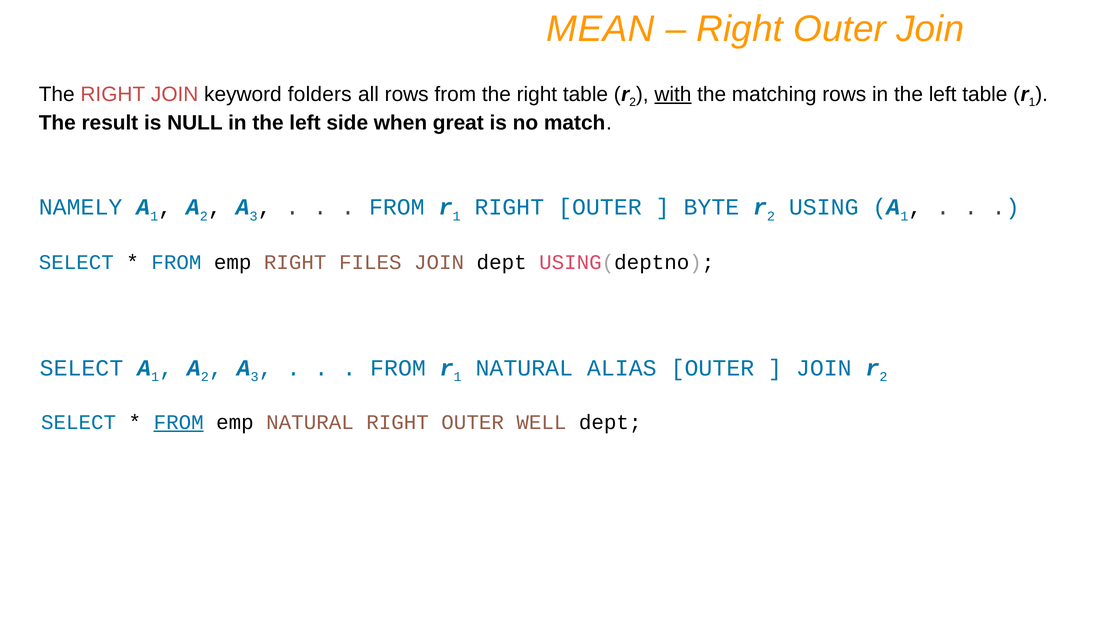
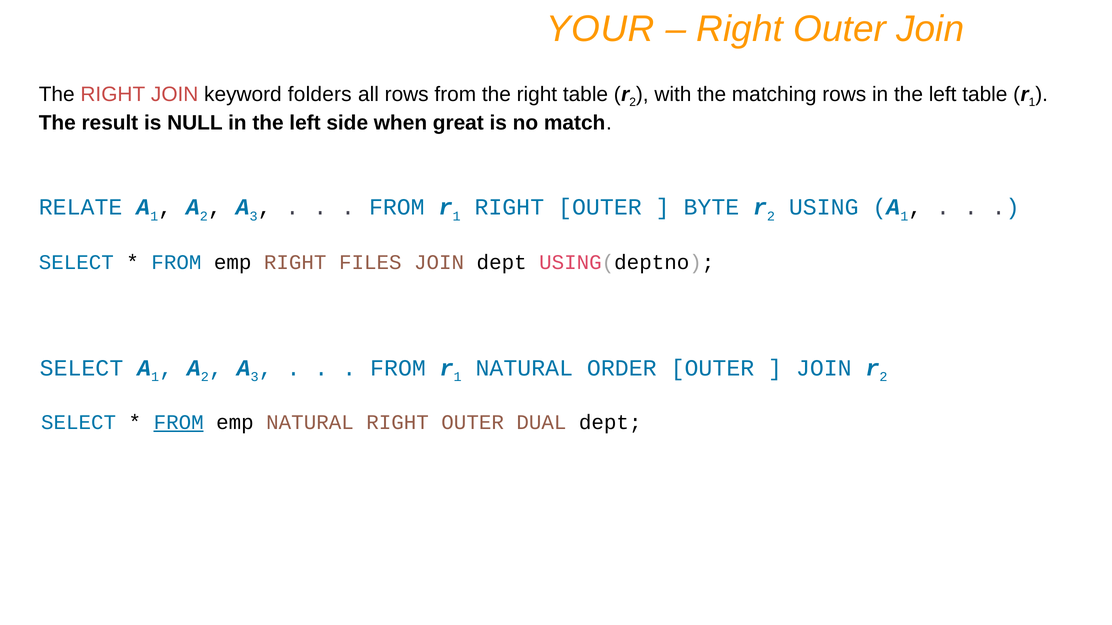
MEAN: MEAN -> YOUR (600, 29)
with underline: present -> none (673, 94)
NAMELY: NAMELY -> RELATE (81, 207)
ALIAS: ALIAS -> ORDER (622, 368)
WELL: WELL -> DUAL (541, 423)
